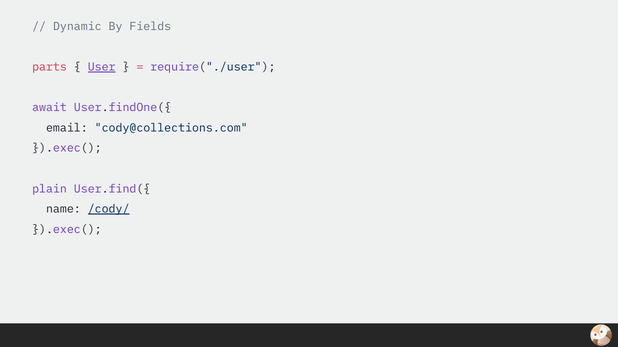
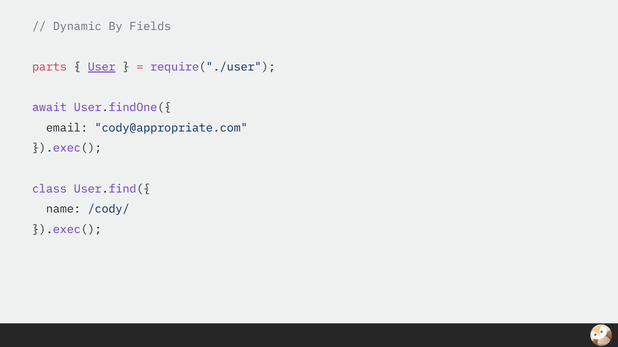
cody@collections.com: cody@collections.com -> cody@appropriate.com (171, 128)
plain: plain -> class (50, 189)
/cody/ underline: present -> none (109, 209)
